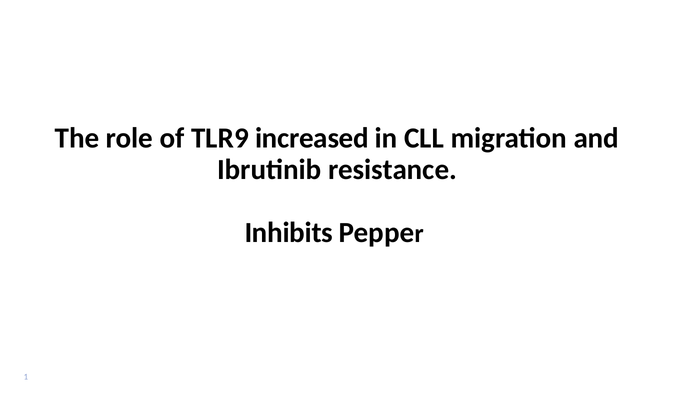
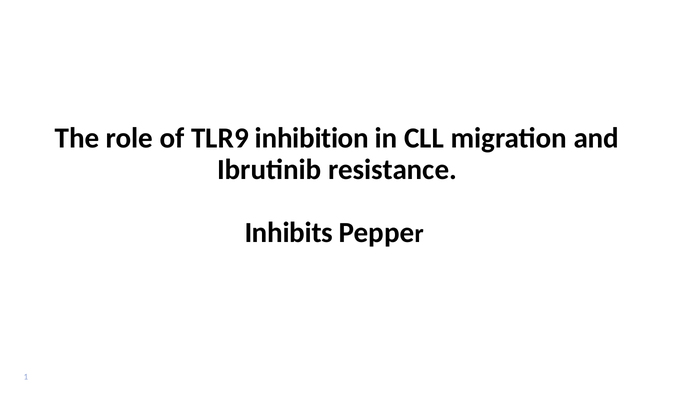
increased: increased -> inhibition (312, 138)
